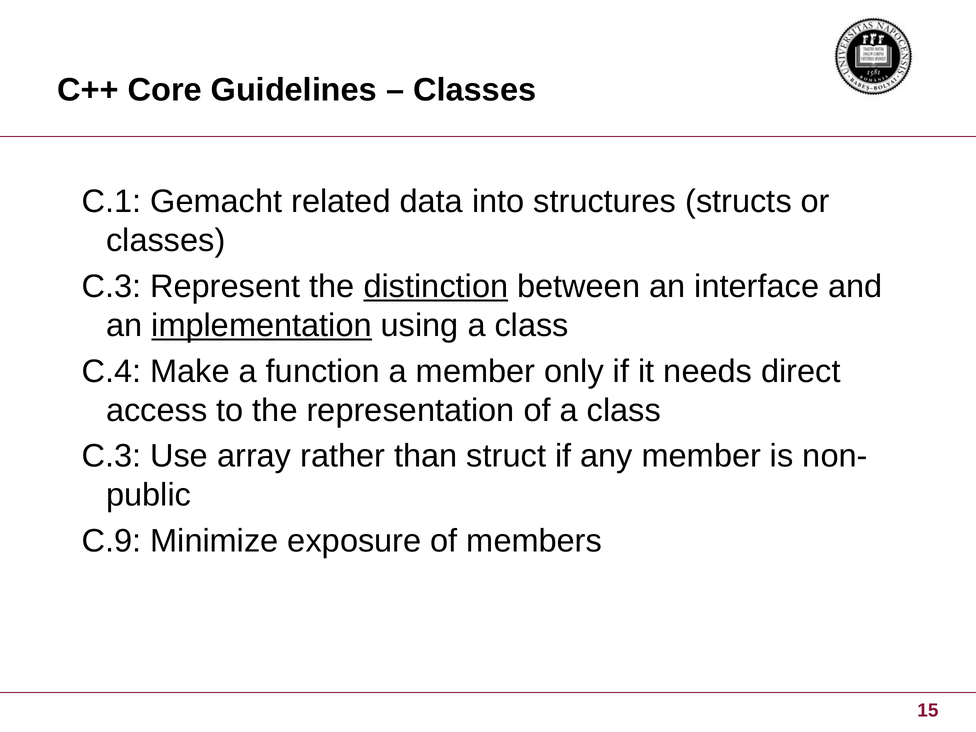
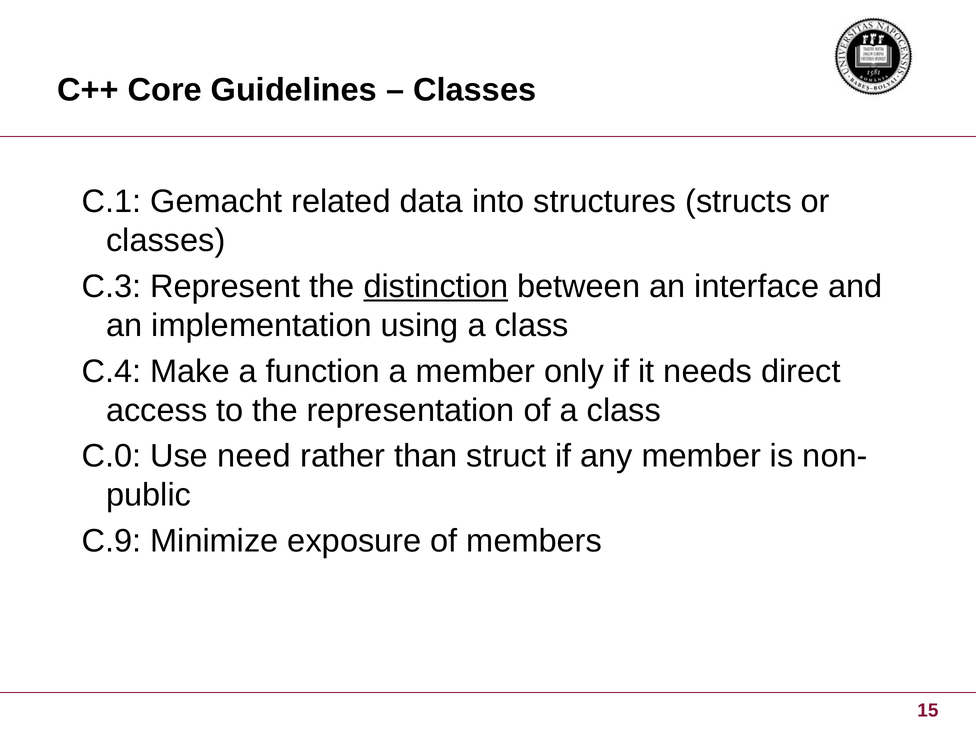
implementation underline: present -> none (262, 325)
C.3: C.3 -> C.0 (111, 456)
array: array -> need (254, 456)
